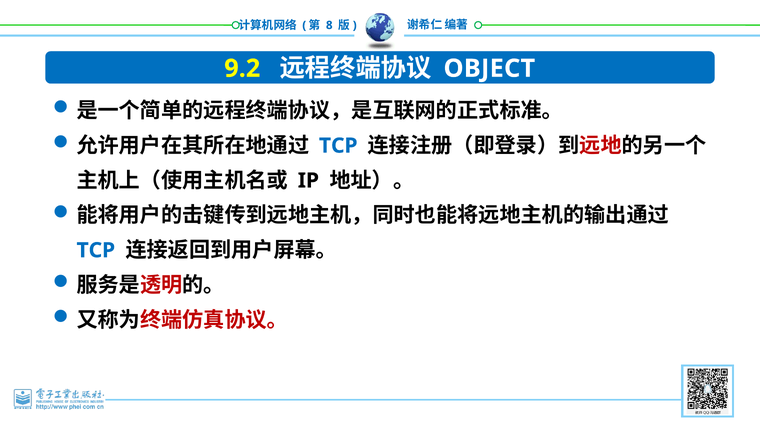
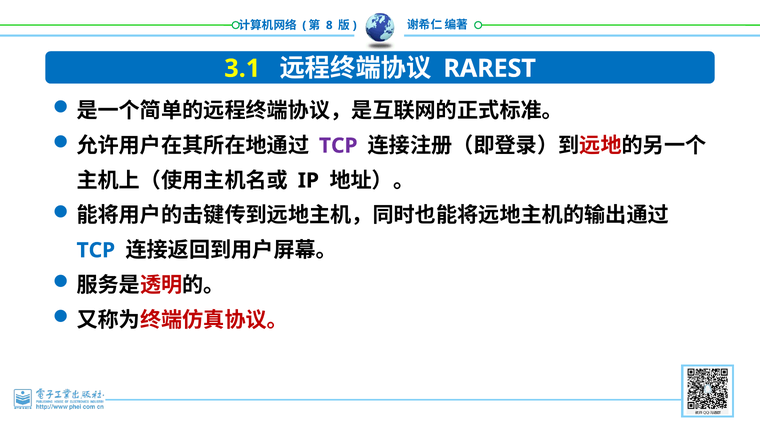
9.2: 9.2 -> 3.1 (242, 68)
OBJECT: OBJECT -> RAREST (490, 68)
TCP colour: blue -> purple (338, 146)
